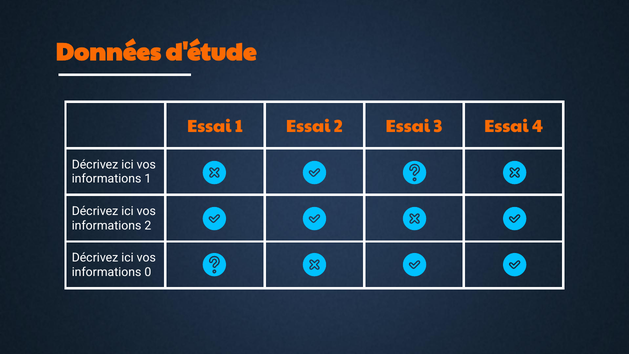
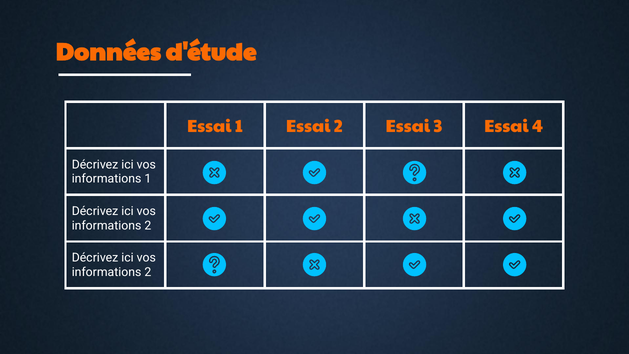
0: 0 -> 2 (148, 272)
